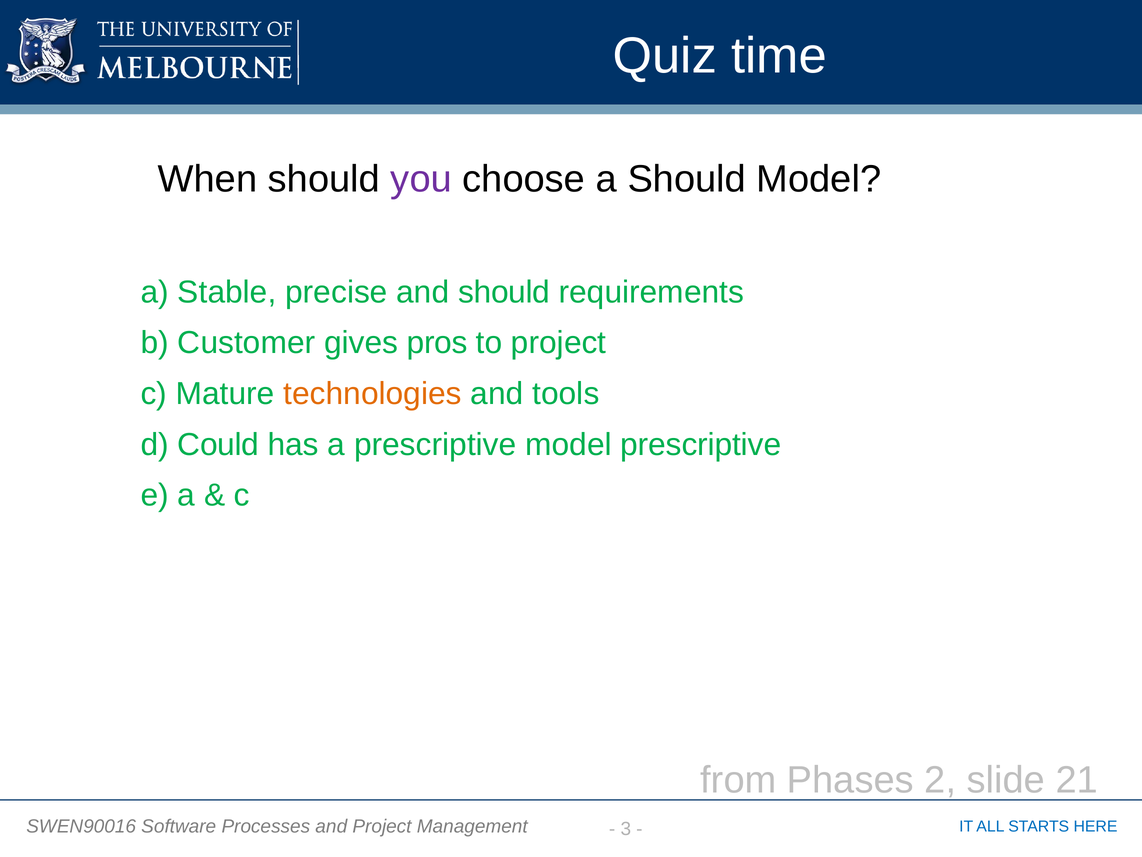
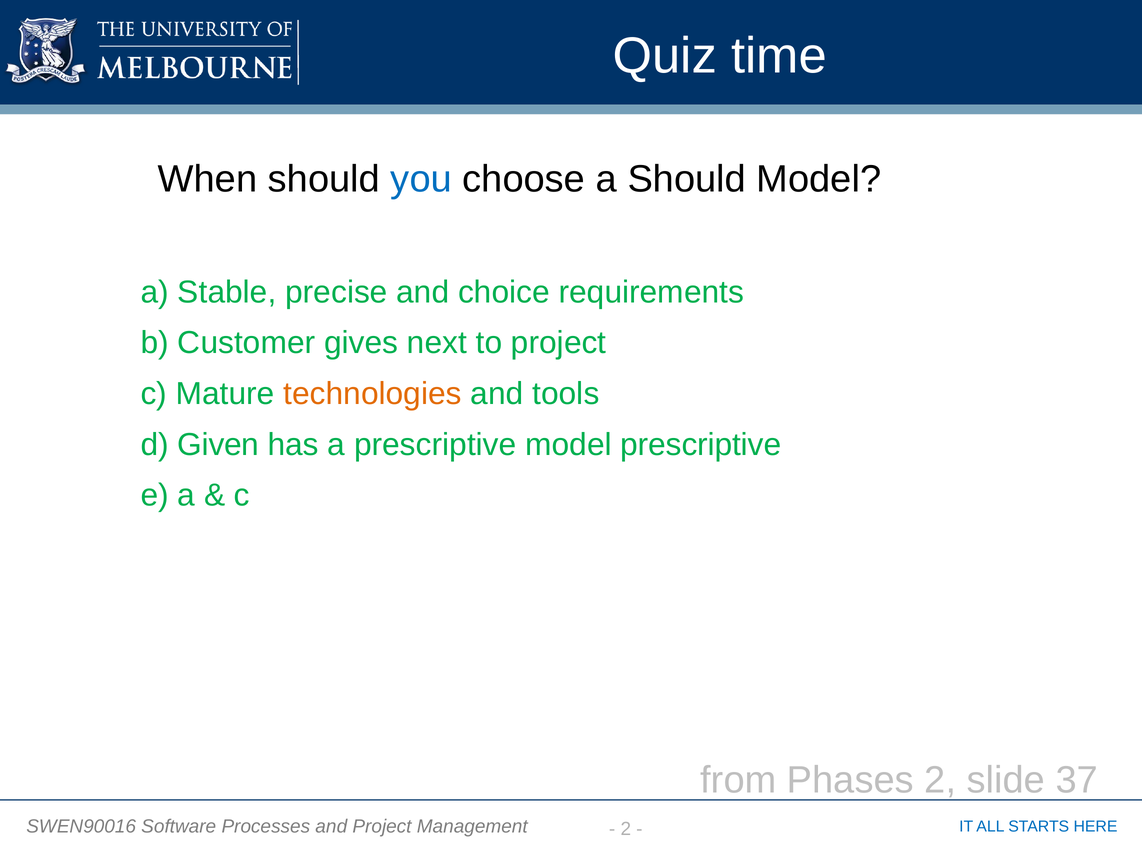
you colour: purple -> blue (421, 179)
and should: should -> choice (504, 292)
pros: pros -> next (437, 343)
Could: Could -> Given (218, 444)
21: 21 -> 37 (1077, 780)
3: 3 -> 2 (626, 828)
